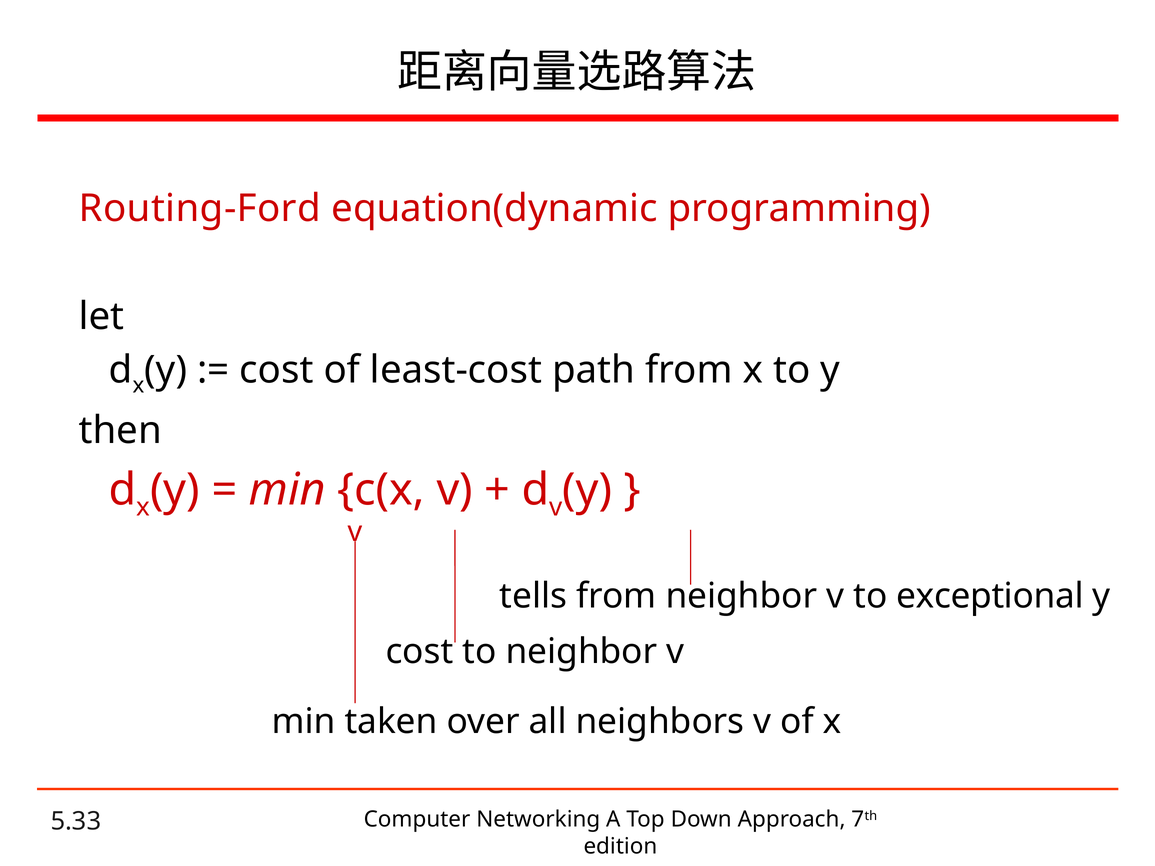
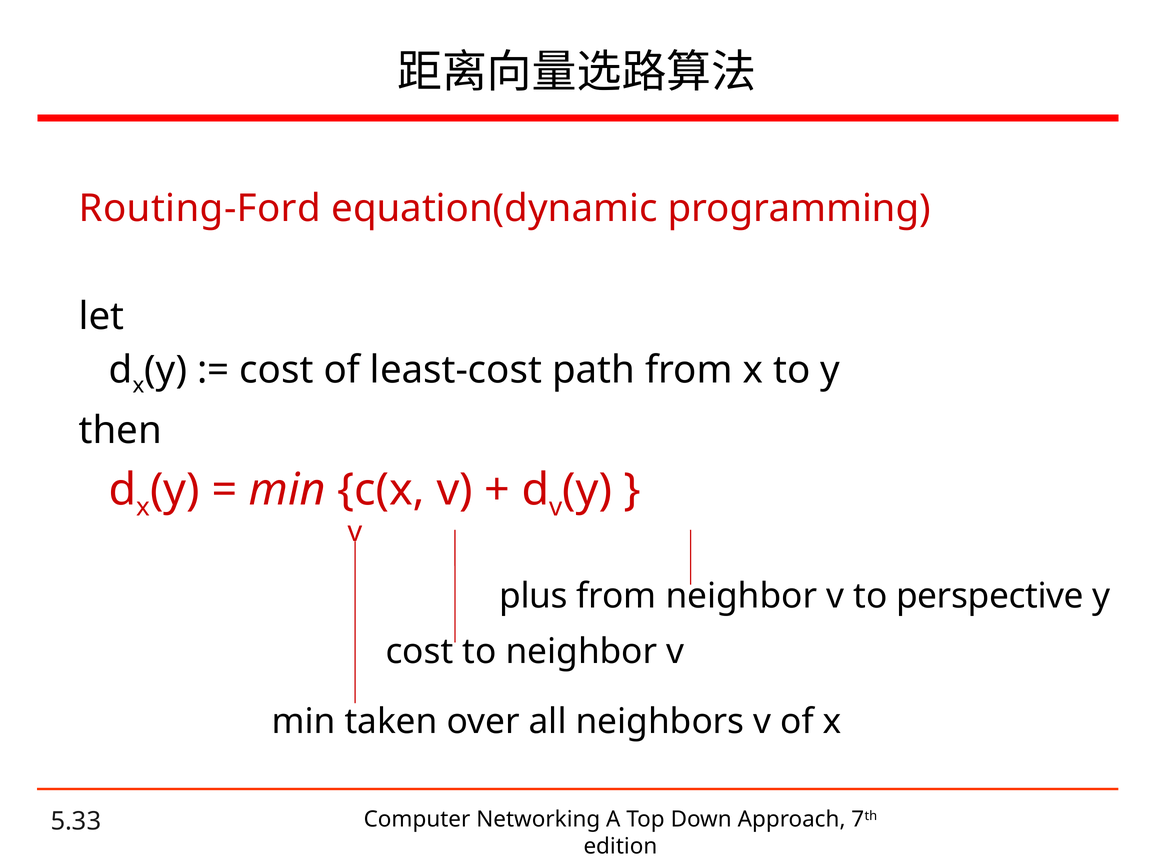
tells: tells -> plus (533, 596)
exceptional: exceptional -> perspective (990, 596)
